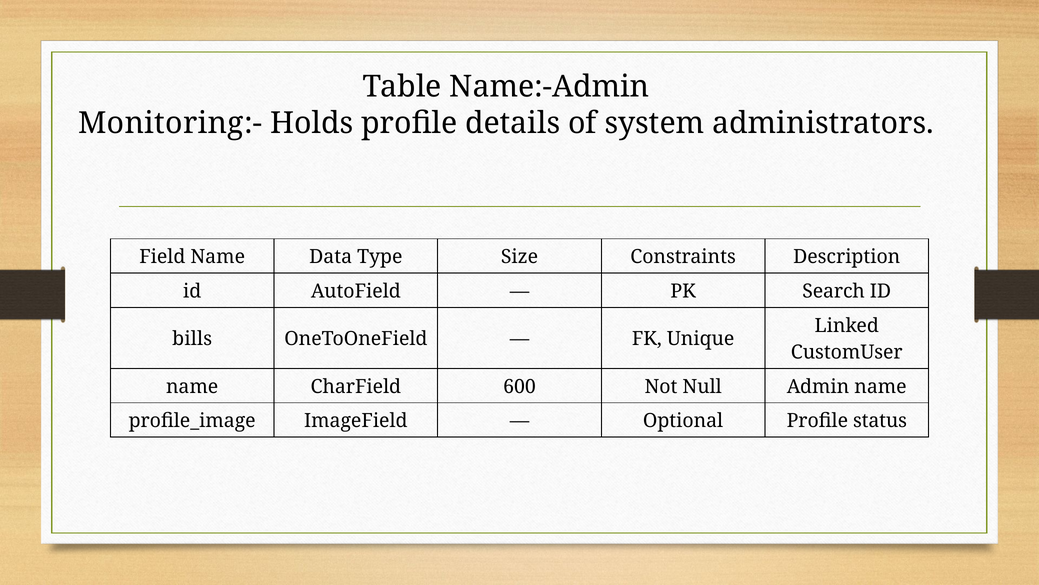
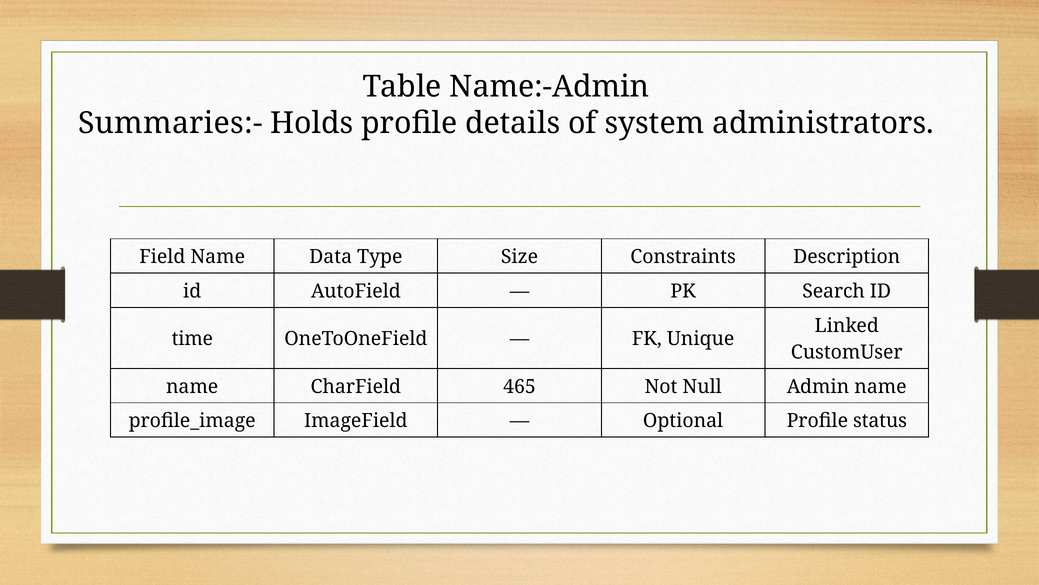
Monitoring:-: Monitoring:- -> Summaries:- (170, 123)
bills: bills -> time (192, 339)
600: 600 -> 465 (519, 386)
